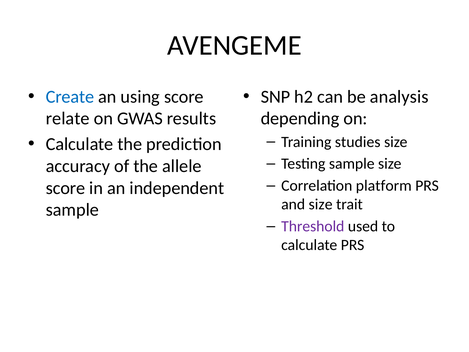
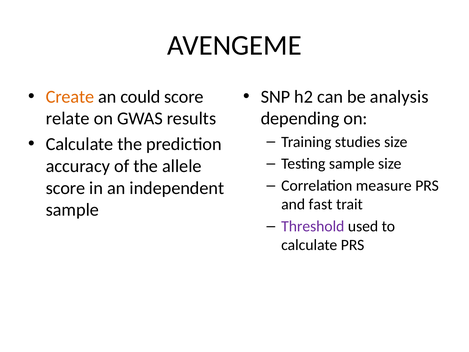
Create colour: blue -> orange (70, 97)
using: using -> could (140, 97)
platform: platform -> measure (384, 186)
and size: size -> fast (321, 204)
